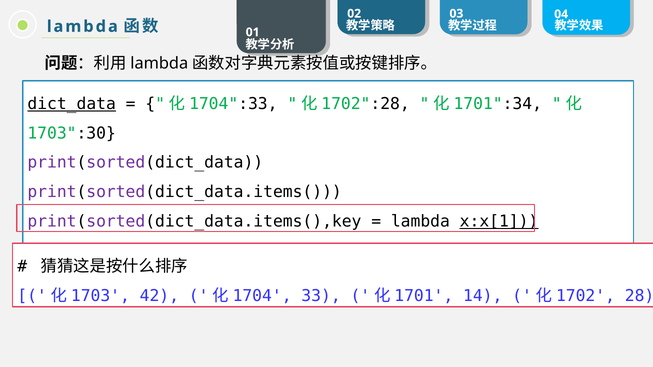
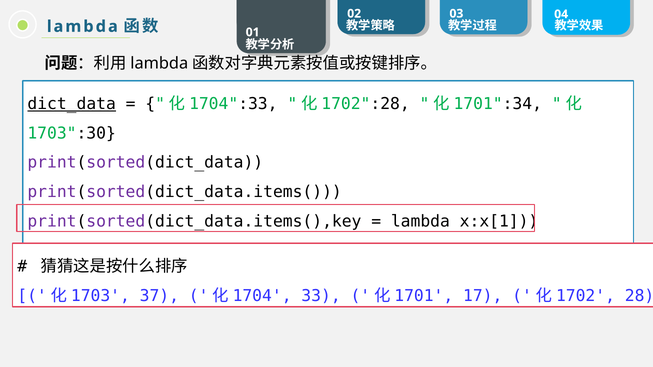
x:x[1 underline: present -> none (499, 222)
42: 42 -> 37 (159, 296)
14: 14 -> 17 (483, 296)
